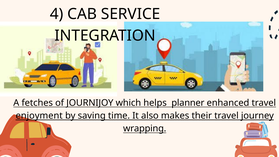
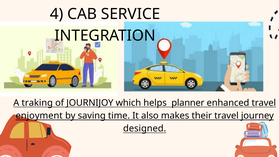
fetches: fetches -> traking (37, 103)
wrapping: wrapping -> designed (145, 129)
